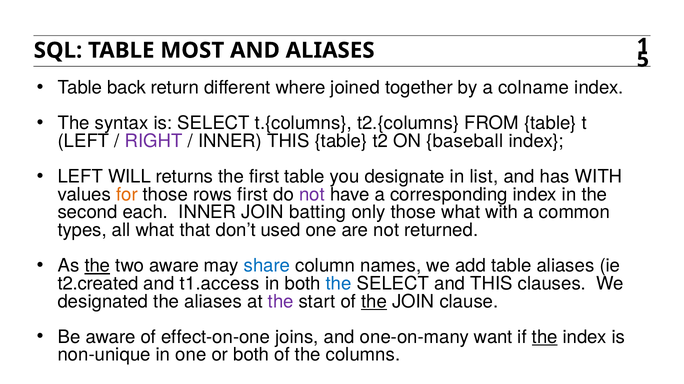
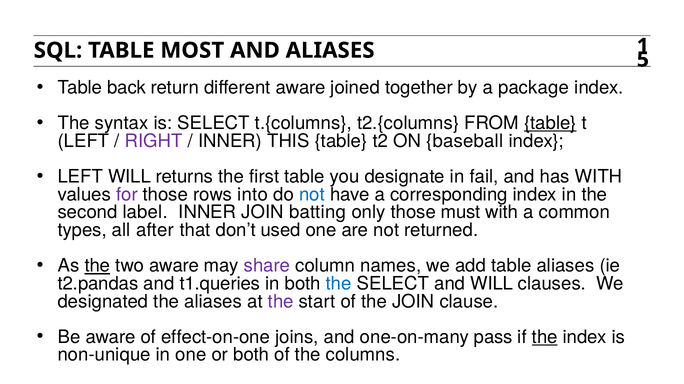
different where: where -> aware (301, 88)
colname: colname -> package (534, 88)
table underline: none -> present (550, 123)
list: list -> fail (484, 177)
for colour: orange -> purple (127, 195)
rows first: first -> into (253, 195)
not colour: purple -> blue (312, 195)
each: each -> label (145, 212)
those what: what -> must (461, 212)
all what: what -> after (155, 230)
share colour: blue -> purple (267, 266)
t2.created: t2.created -> t2.pandas (98, 284)
t1.access: t1.access -> t1.queries (220, 284)
and THIS: THIS -> WILL (492, 284)
the underline: present -> none (374, 301)
want: want -> pass (493, 337)
